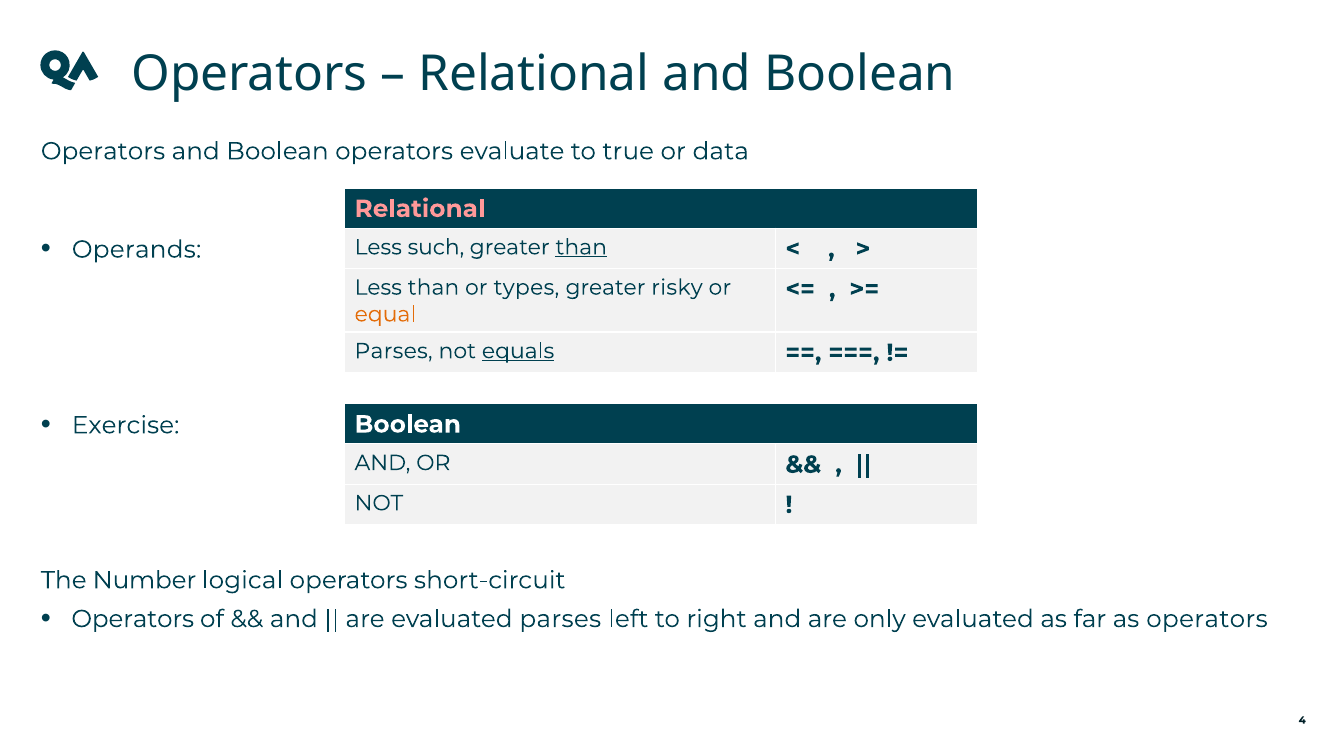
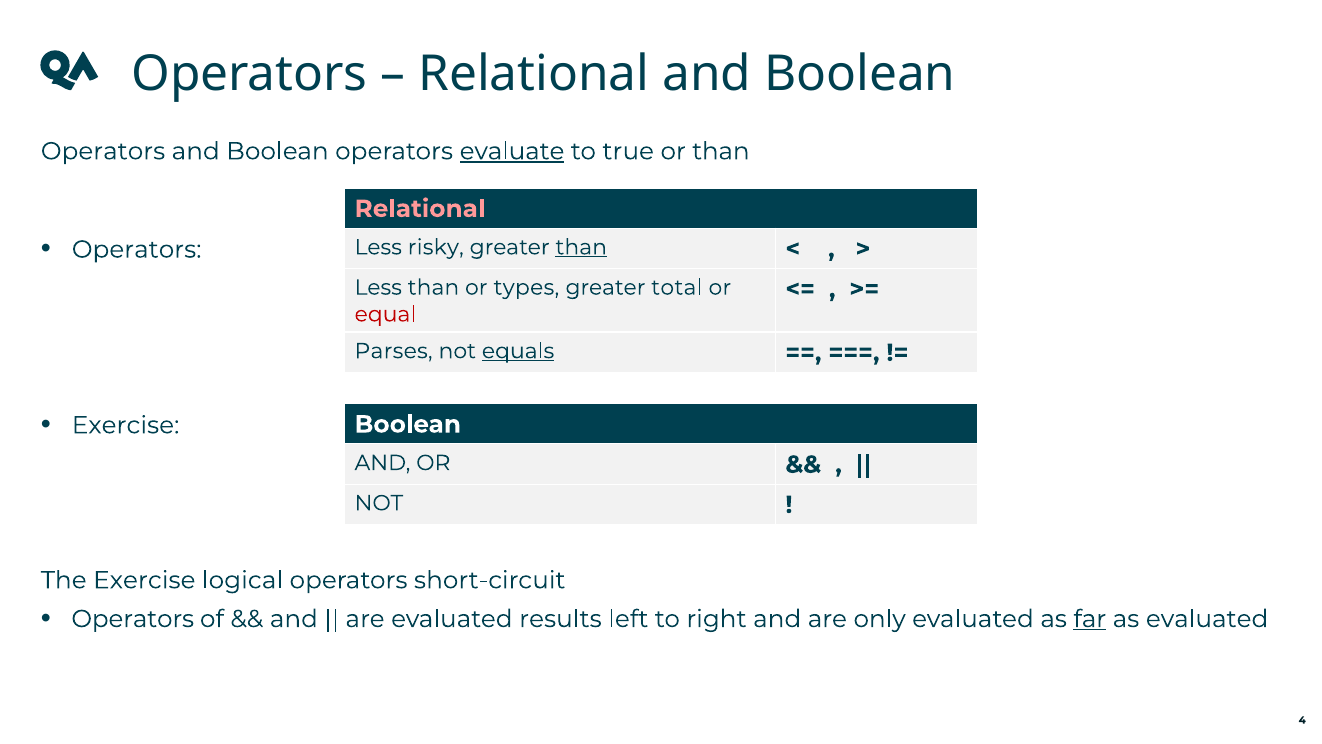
evaluate underline: none -> present (512, 151)
or data: data -> than (721, 151)
Operands: Operands -> Operators (137, 249)
such: such -> risky (436, 247)
risky: risky -> total (677, 287)
equal colour: orange -> red (385, 314)
The Number: Number -> Exercise (144, 580)
evaluated parses: parses -> results (560, 619)
far underline: none -> present (1090, 619)
as operators: operators -> evaluated (1207, 619)
